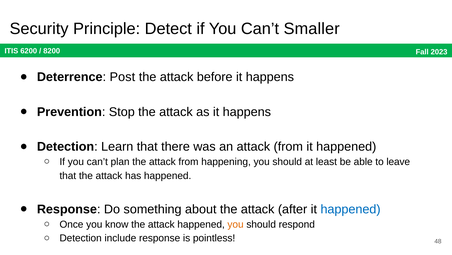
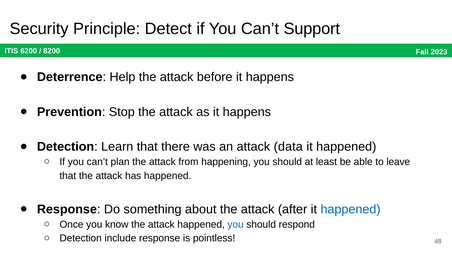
Smaller: Smaller -> Support (312, 29)
Post: Post -> Help (122, 77)
an attack from: from -> data (288, 146)
you colour: orange -> blue (236, 224)
